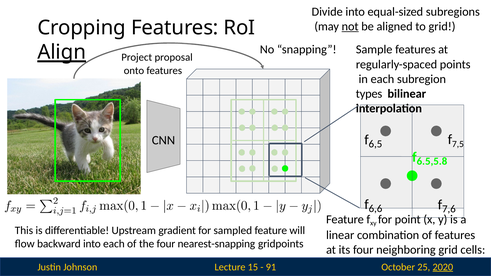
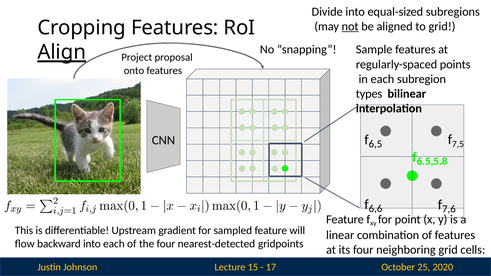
nearest-snapping: nearest-snapping -> nearest-detected (216, 244)
91: 91 -> 17 (271, 267)
2020 underline: present -> none (443, 267)
